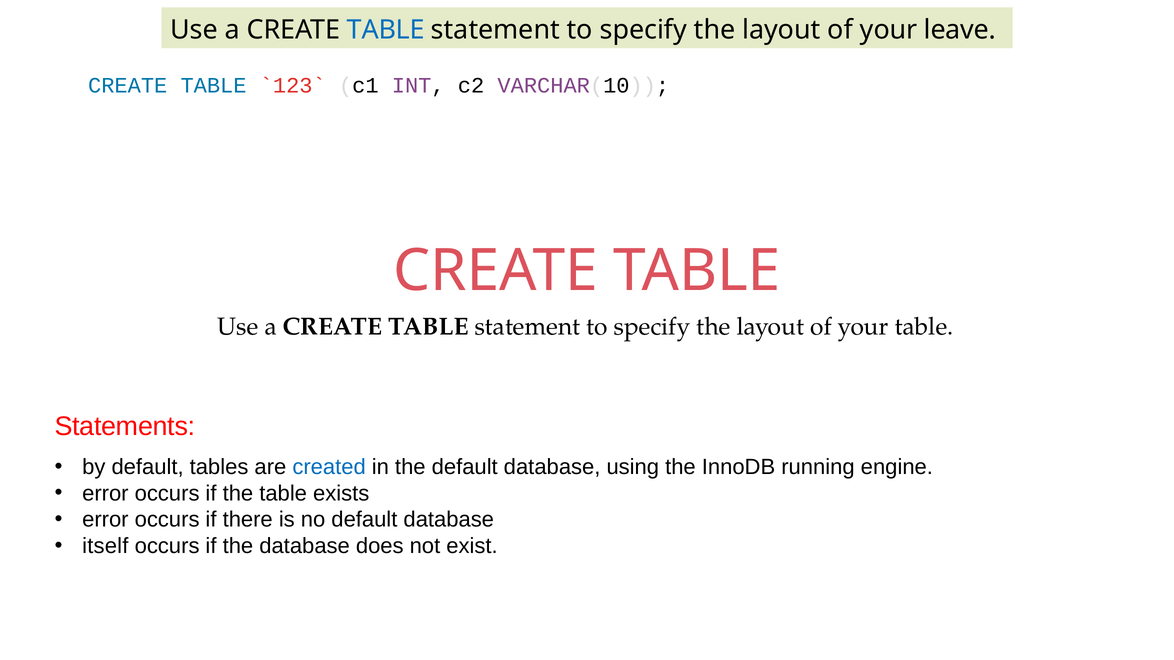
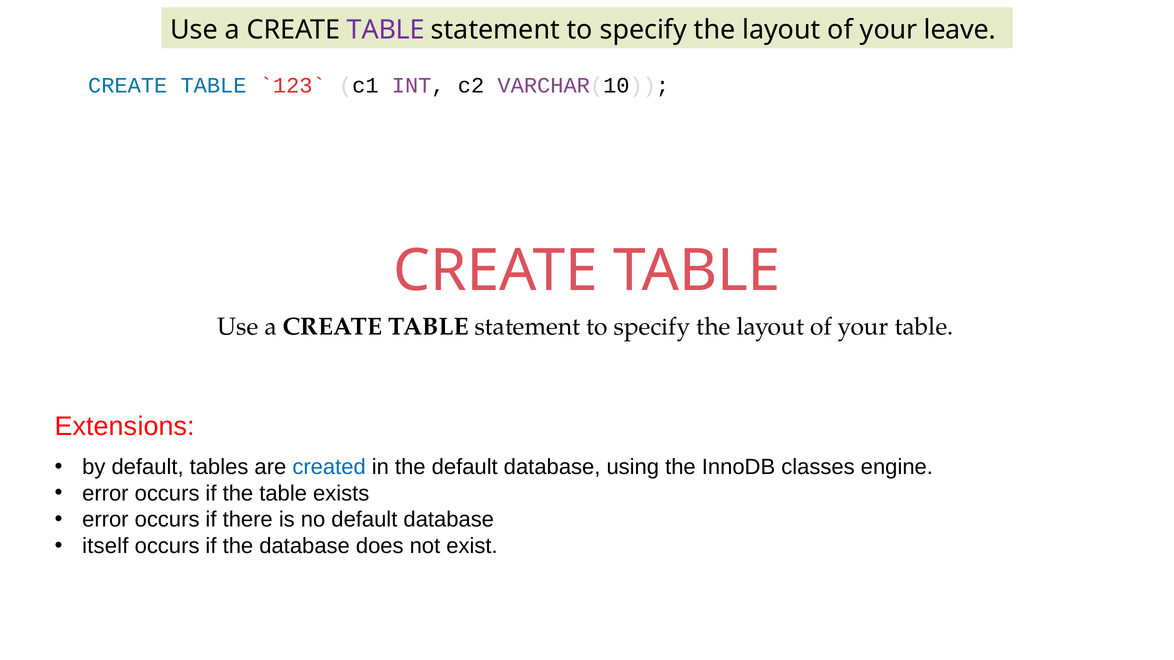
TABLE colour: blue -> purple (386, 30)
Statements: Statements -> Extensions (125, 426)
running: running -> classes (818, 467)
